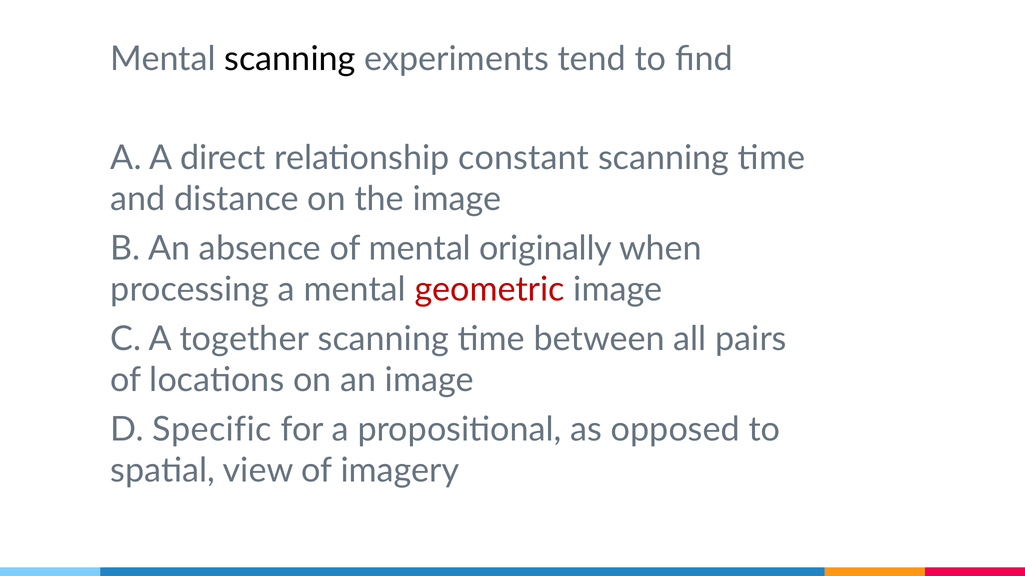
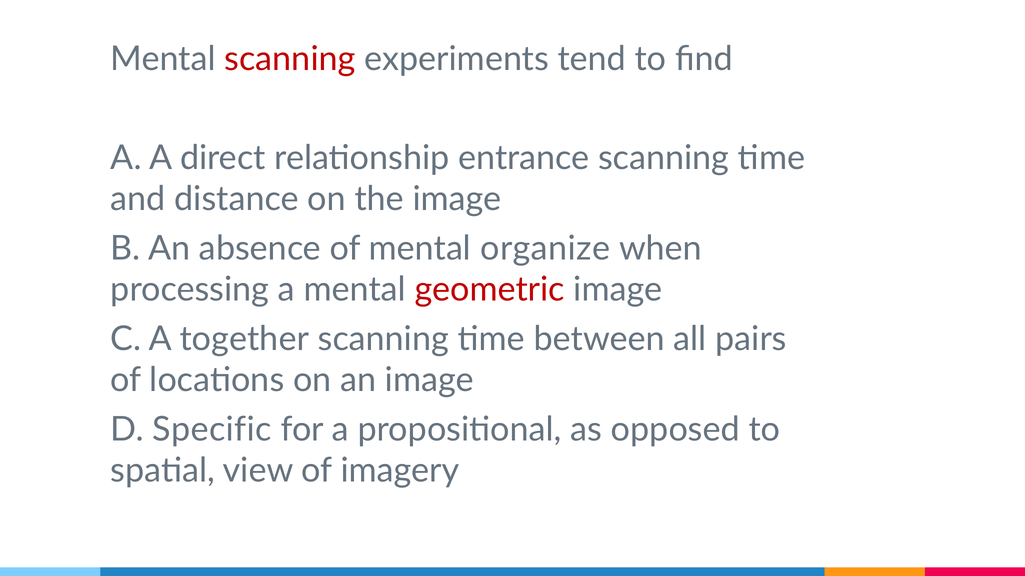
scanning colour: black -> red (290, 59)
constant: constant -> entrance (524, 158)
originally: originally -> organize (545, 249)
